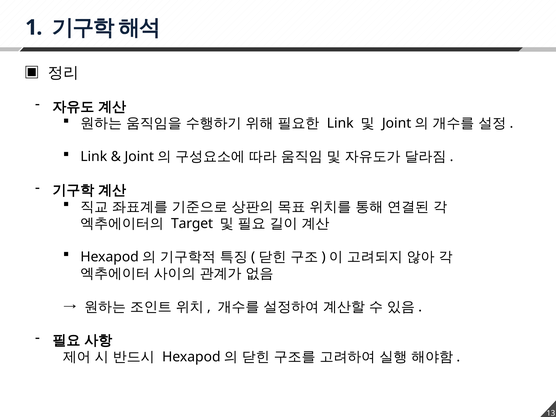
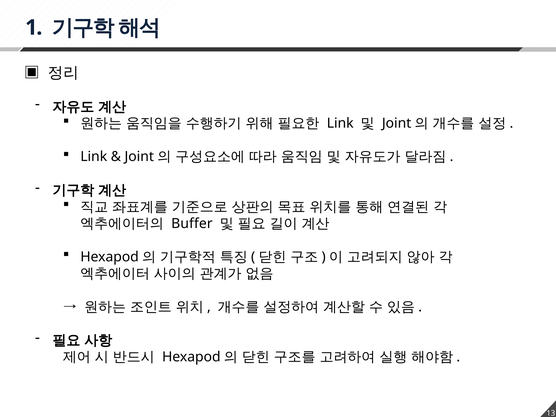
Target: Target -> Buffer (192, 223)
